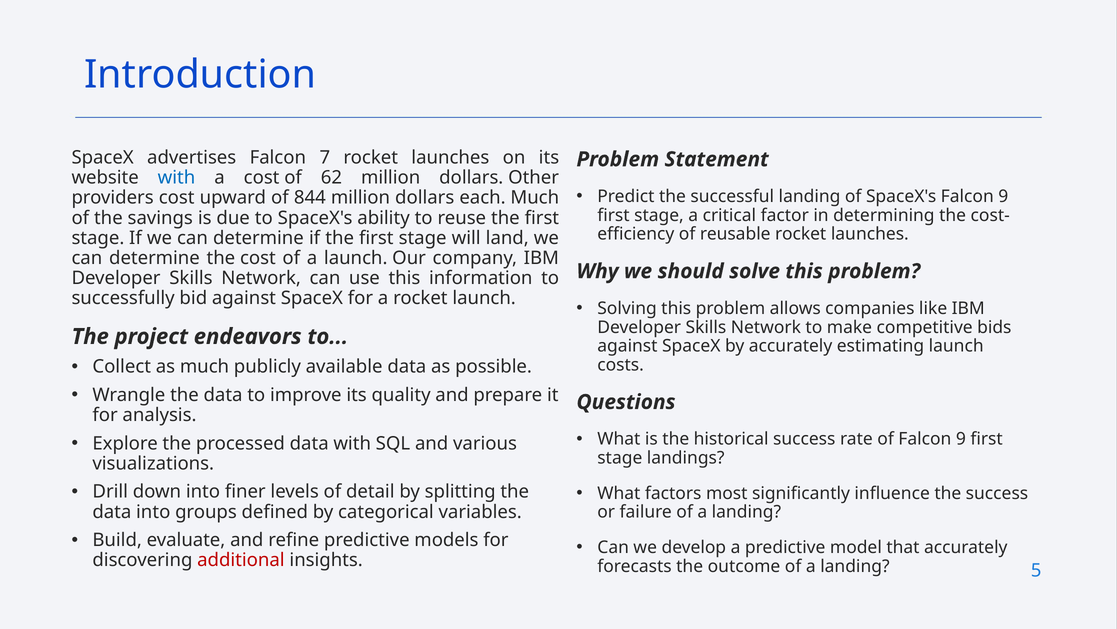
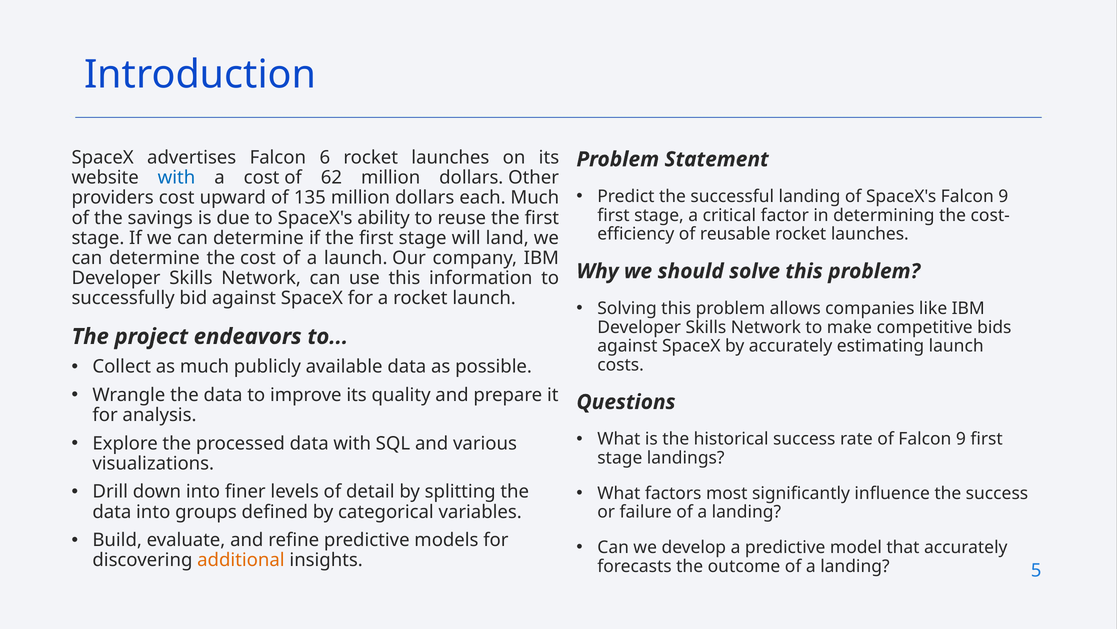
7: 7 -> 6 (325, 157)
844: 844 -> 135 (310, 198)
additional colour: red -> orange (241, 560)
